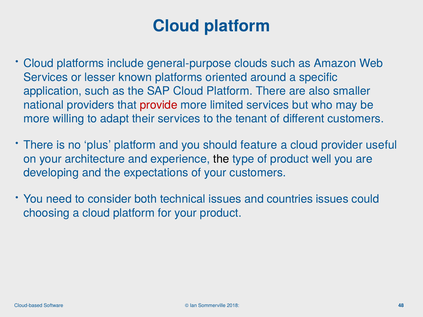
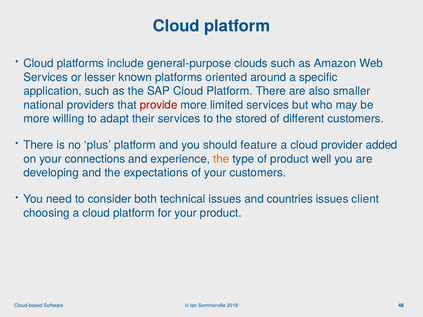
tenant: tenant -> stored (251, 119)
useful: useful -> added (382, 145)
architecture: architecture -> connections (95, 159)
the colour: black -> orange (221, 159)
could: could -> client (365, 199)
